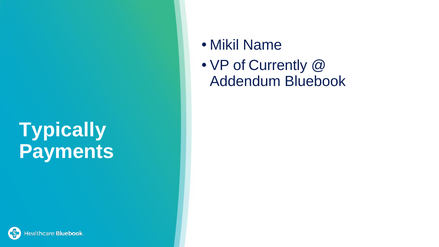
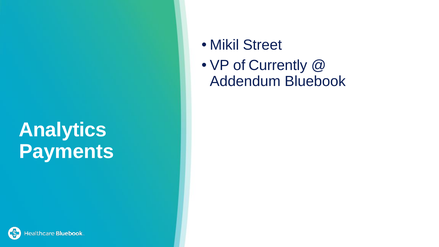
Name: Name -> Street (262, 45)
Typically: Typically -> Analytics (63, 130)
